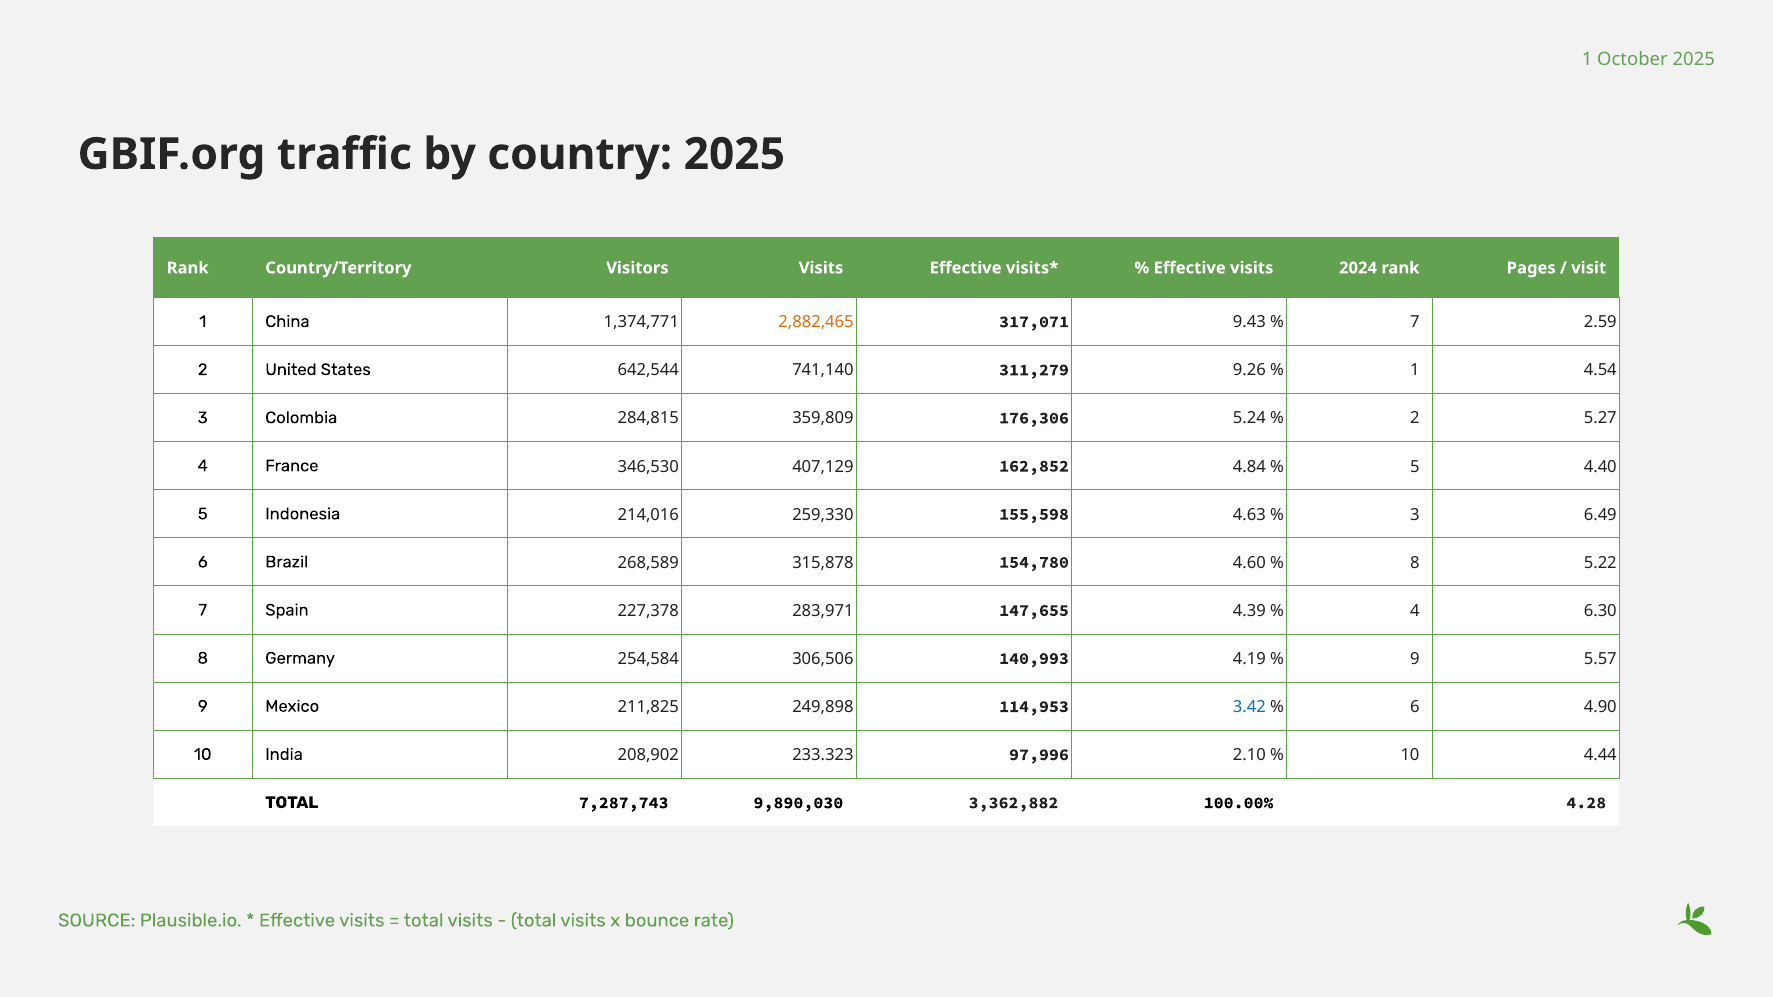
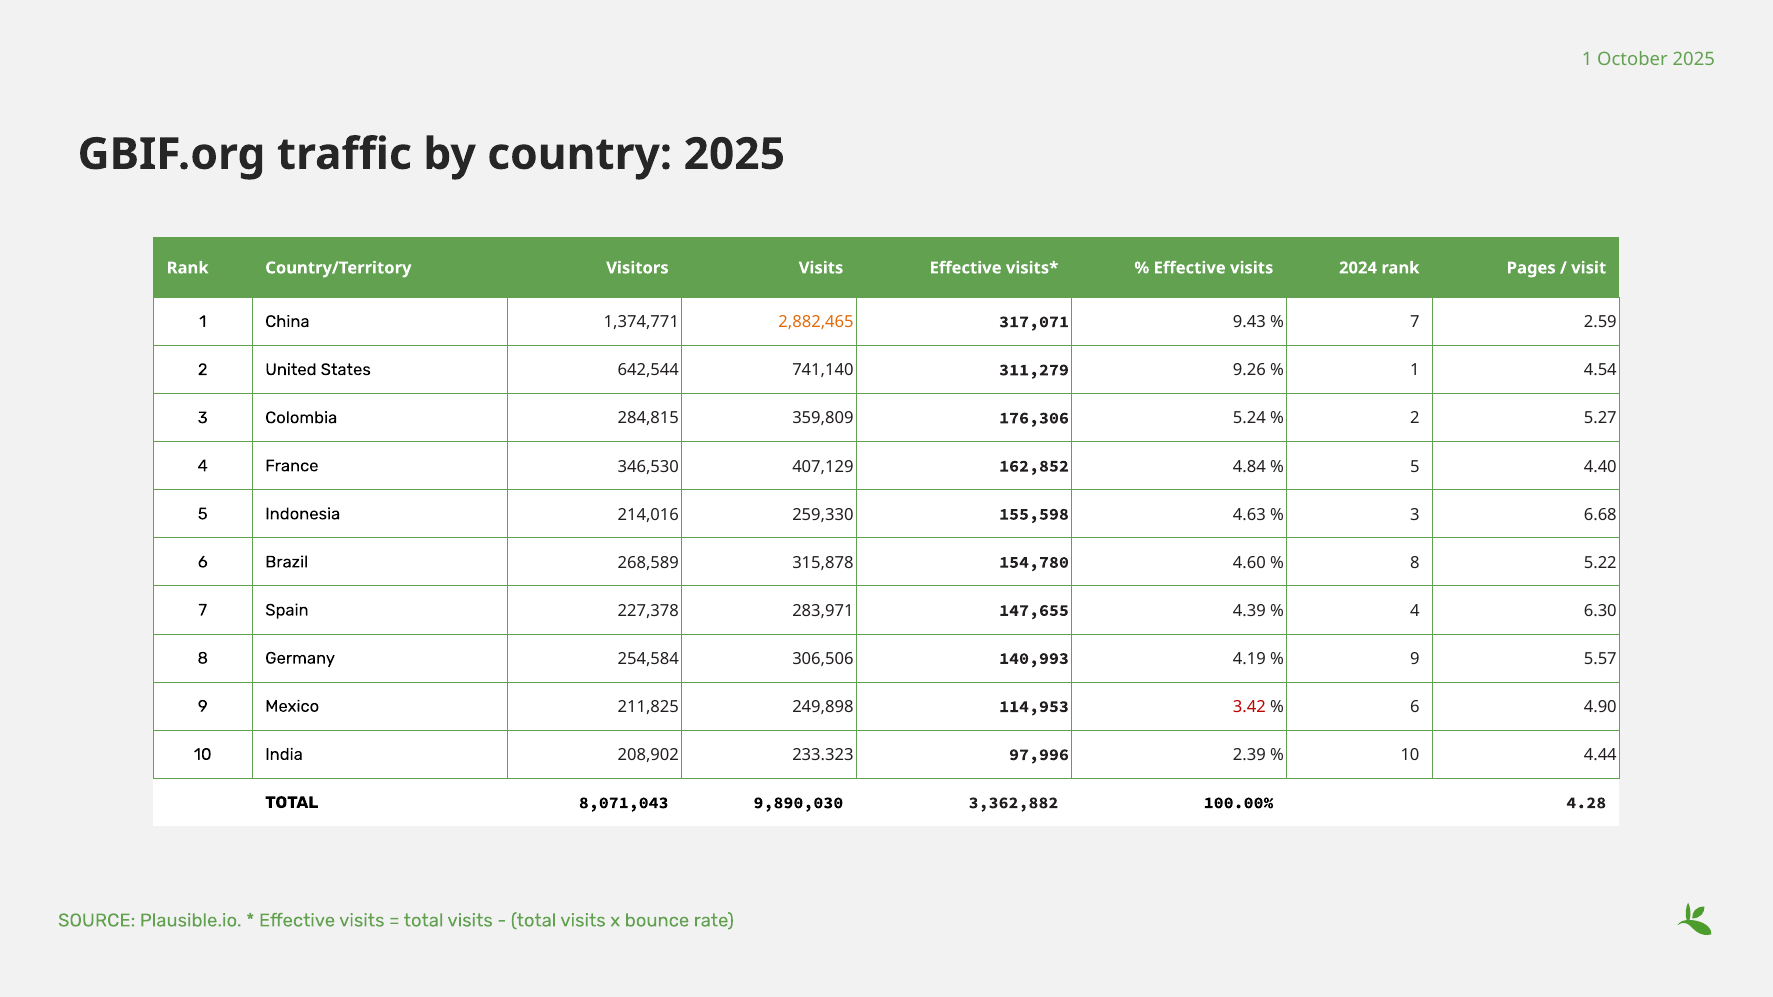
6.49: 6.49 -> 6.68 (1600, 515)
3.42 colour: blue -> red (1249, 707)
2.10: 2.10 -> 2.39 (1249, 755)
7,287,743: 7,287,743 -> 8,071,043 (624, 803)
